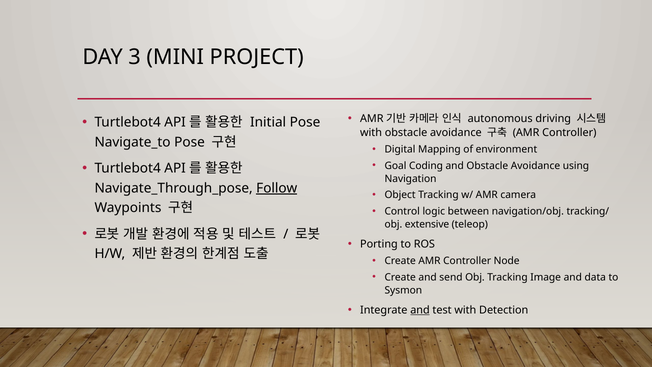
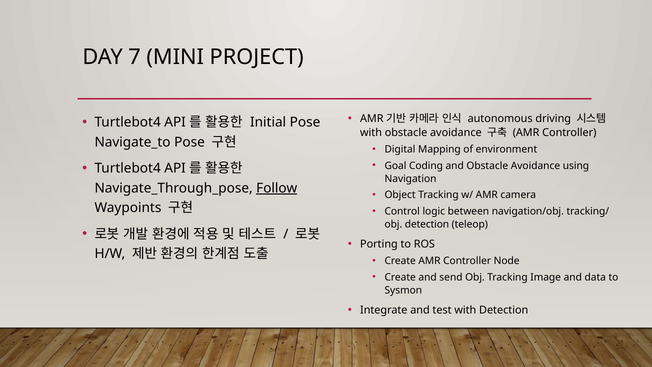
3: 3 -> 7 (135, 57)
obj extensive: extensive -> detection (427, 224)
and underline: present -> none (420, 310)
